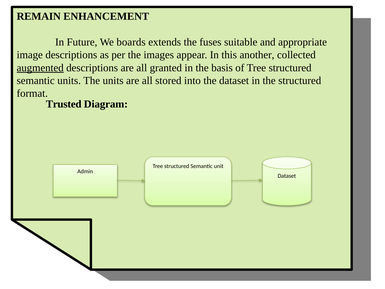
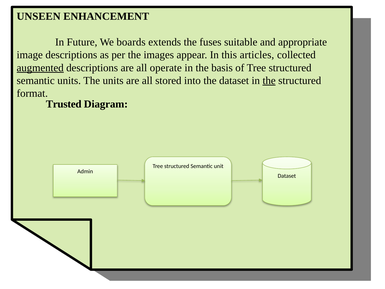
REMAIN: REMAIN -> UNSEEN (39, 16)
another: another -> articles (257, 55)
granted: granted -> operate (166, 68)
the underline: none -> present (269, 81)
